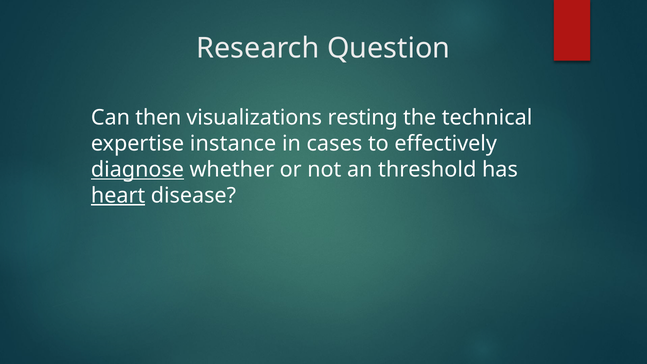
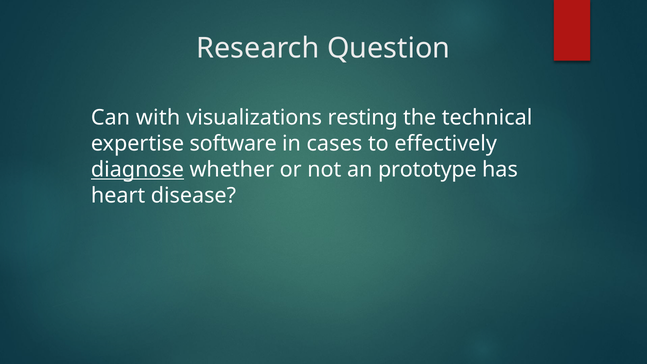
then: then -> with (158, 118)
instance: instance -> software (233, 144)
threshold: threshold -> prototype (427, 170)
heart underline: present -> none (118, 195)
